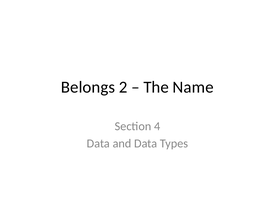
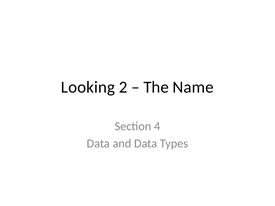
Belongs: Belongs -> Looking (88, 87)
